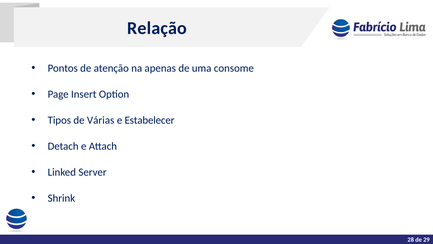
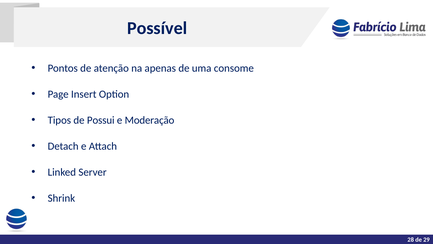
Relação: Relação -> Possível (157, 28)
Várias: Várias -> Possui (101, 120)
Estabelecer: Estabelecer -> Moderação (150, 120)
